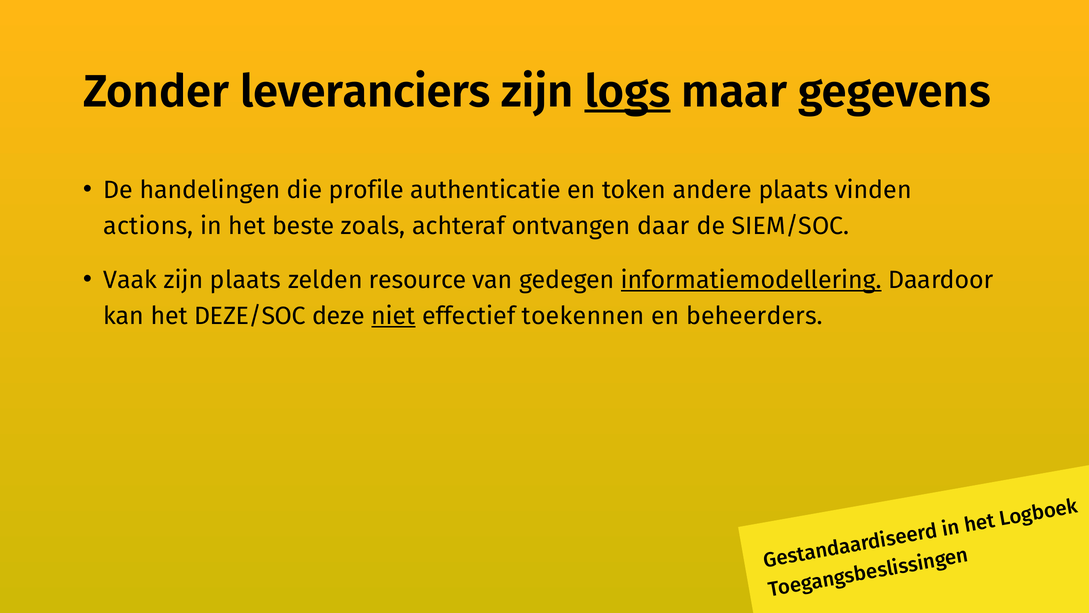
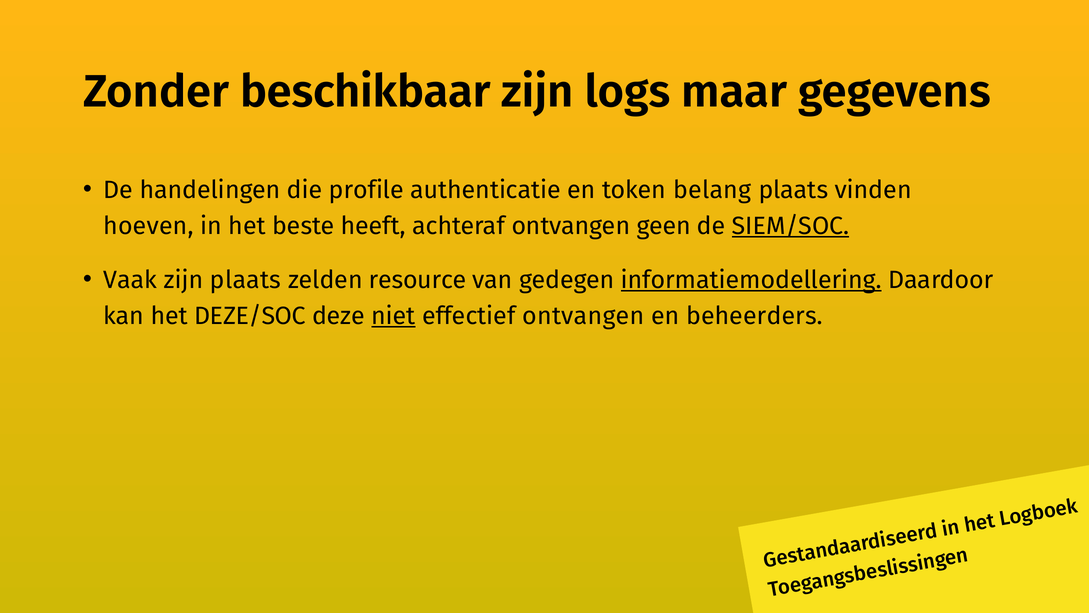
leveranciers: leveranciers -> beschikbaar (365, 91)
logs underline: present -> none (628, 91)
andere: andere -> belang (712, 190)
actions: actions -> hoeven (148, 226)
zoals: zoals -> heeft (373, 226)
daar: daar -> geen (664, 226)
SIEM/SOC underline: none -> present (791, 226)
effectief toekennen: toekennen -> ontvangen (583, 316)
